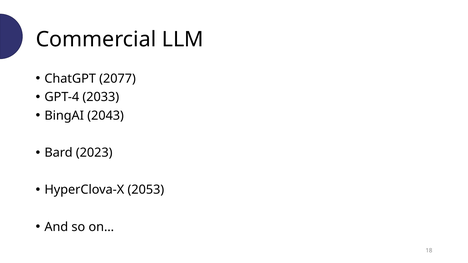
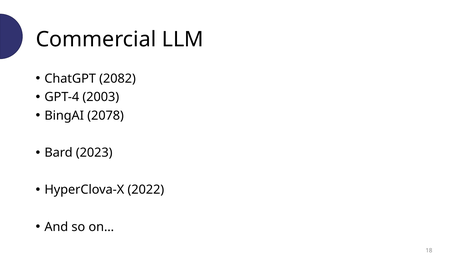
2077: 2077 -> 2082 (118, 79)
2033: 2033 -> 2003 (101, 97)
2043: 2043 -> 2078 (106, 116)
2053: 2053 -> 2022 (146, 190)
